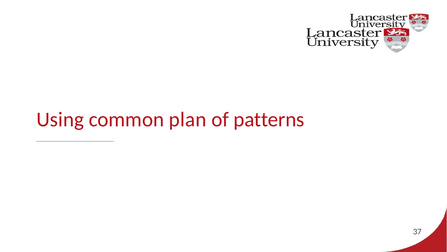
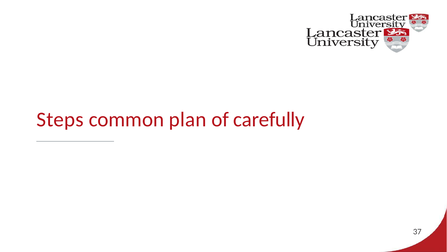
Using: Using -> Steps (60, 119)
patterns: patterns -> carefully (269, 119)
